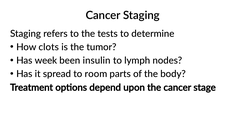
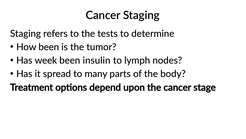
How clots: clots -> been (49, 47)
room: room -> many (96, 74)
